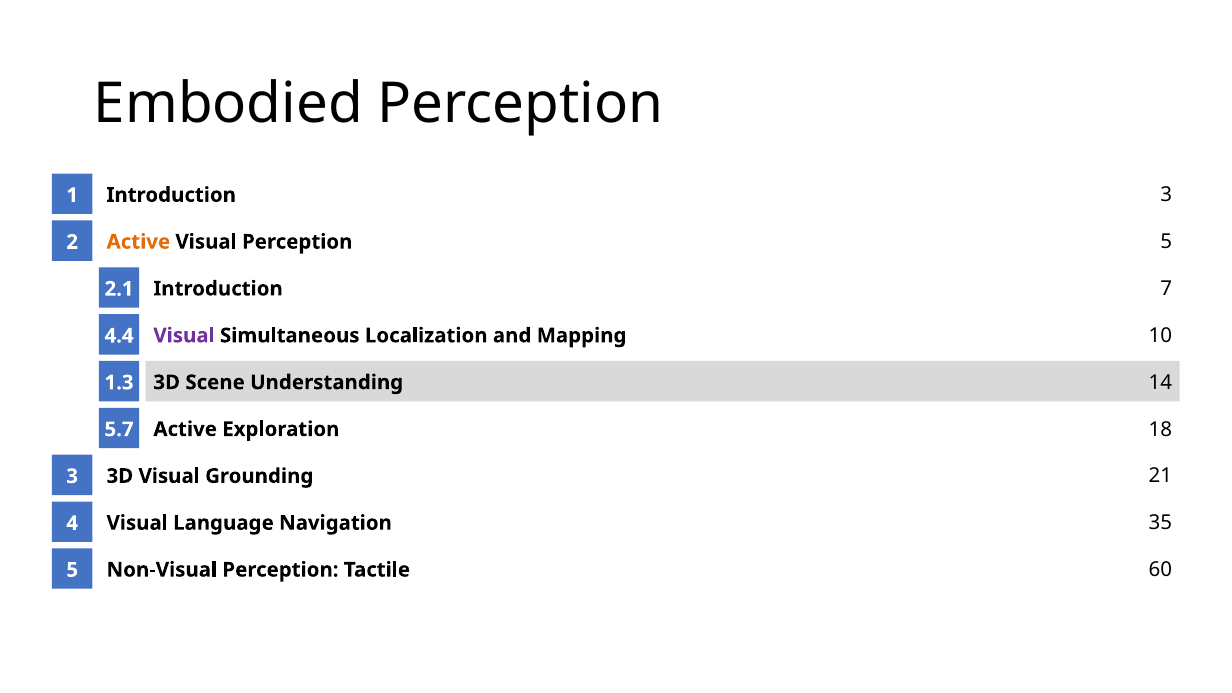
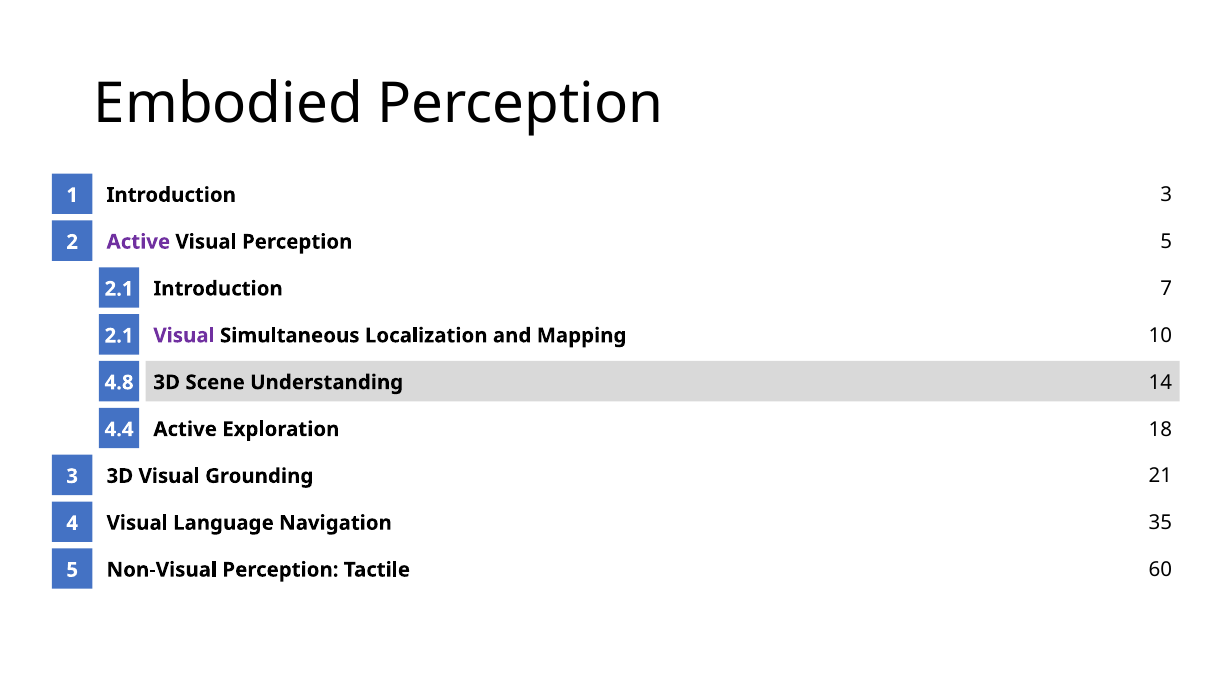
Active colour: orange -> purple (138, 242)
4.4: 4.4 -> 2.1 (119, 336)
1.3: 1.3 -> 4.8 (119, 383)
5.7: 5.7 -> 4.4 (119, 429)
